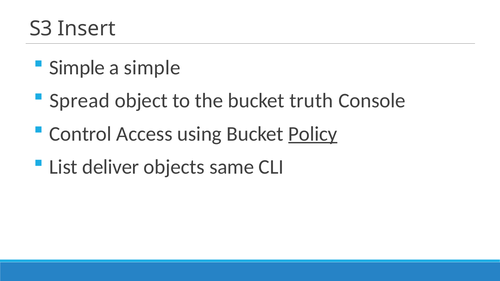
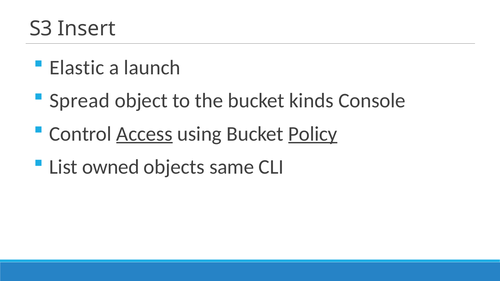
Simple: Simple -> Elastic (77, 68)
a simple: simple -> launch (152, 68)
truth: truth -> kinds (311, 101)
Access underline: none -> present (144, 134)
deliver: deliver -> owned (111, 167)
